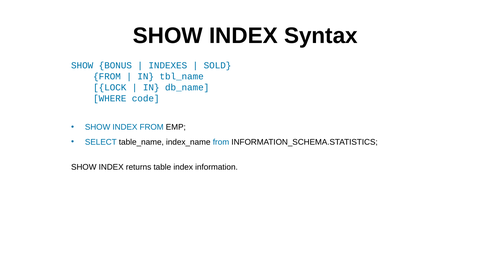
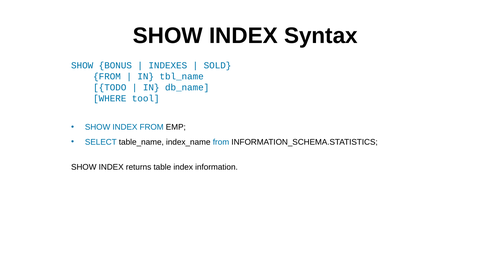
LOCK: LOCK -> TODO (110, 87)
code: code -> tool (146, 99)
